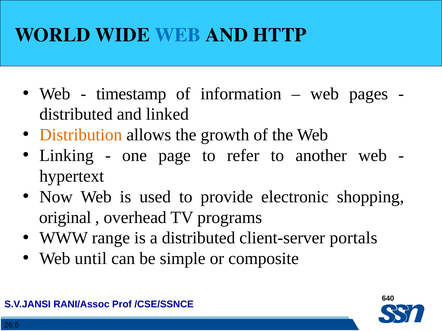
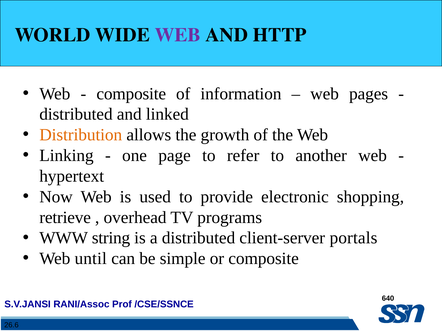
WEB colour: blue -> purple (178, 35)
timestamp: timestamp -> composite (131, 94)
original: original -> retrieve (65, 218)
range: range -> string (111, 238)
